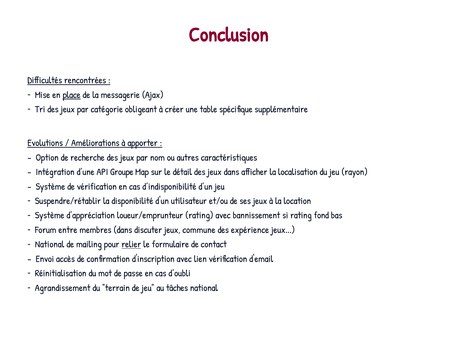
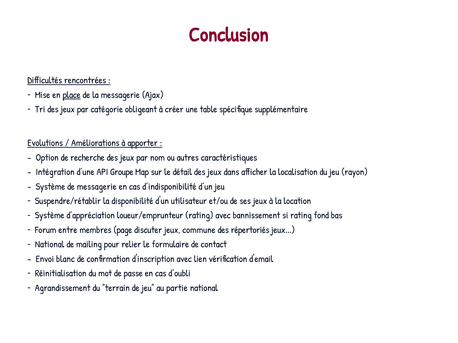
de vérification: vérification -> messagerie (97, 187)
membres dans: dans -> page (123, 230)
expérience: expérience -> répertoriés (250, 230)
relier underline: present -> none (131, 245)
accès: accès -> blanc (65, 259)
tâches: tâches -> partie (177, 288)
